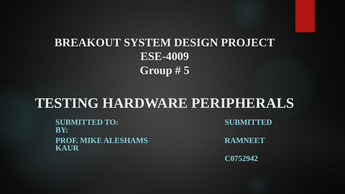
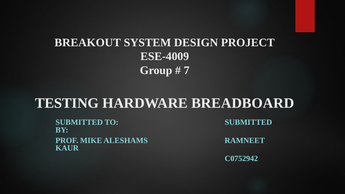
5: 5 -> 7 (187, 70)
PERIPHERALS: PERIPHERALS -> BREADBOARD (243, 103)
